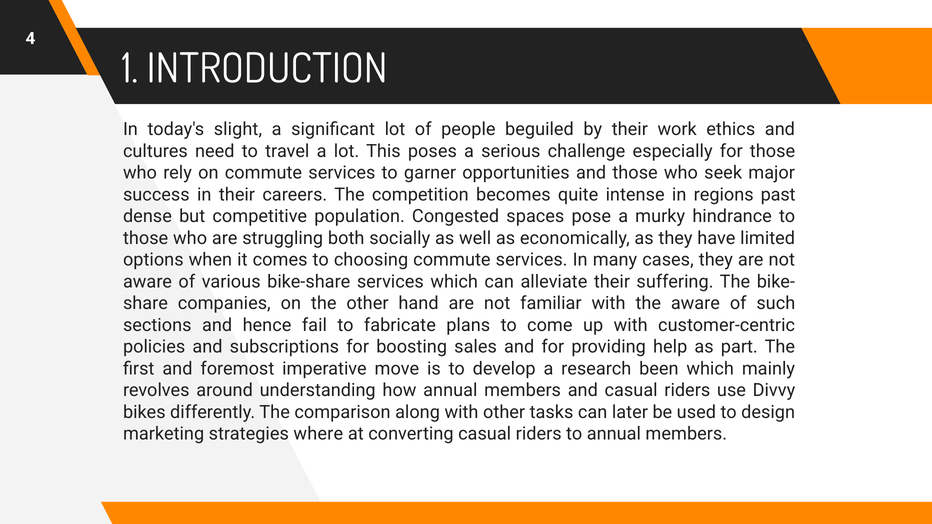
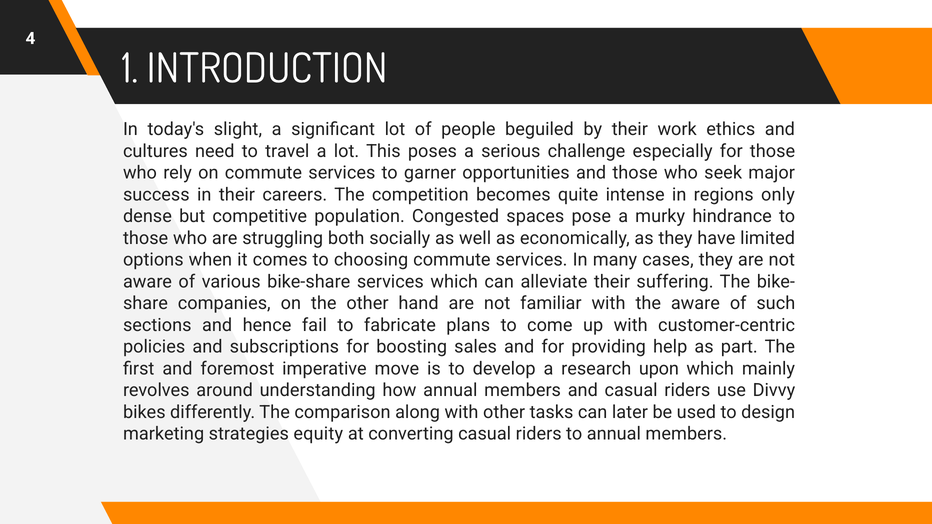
past: past -> only (778, 195)
been: been -> upon (659, 369)
where: where -> equity (318, 434)
